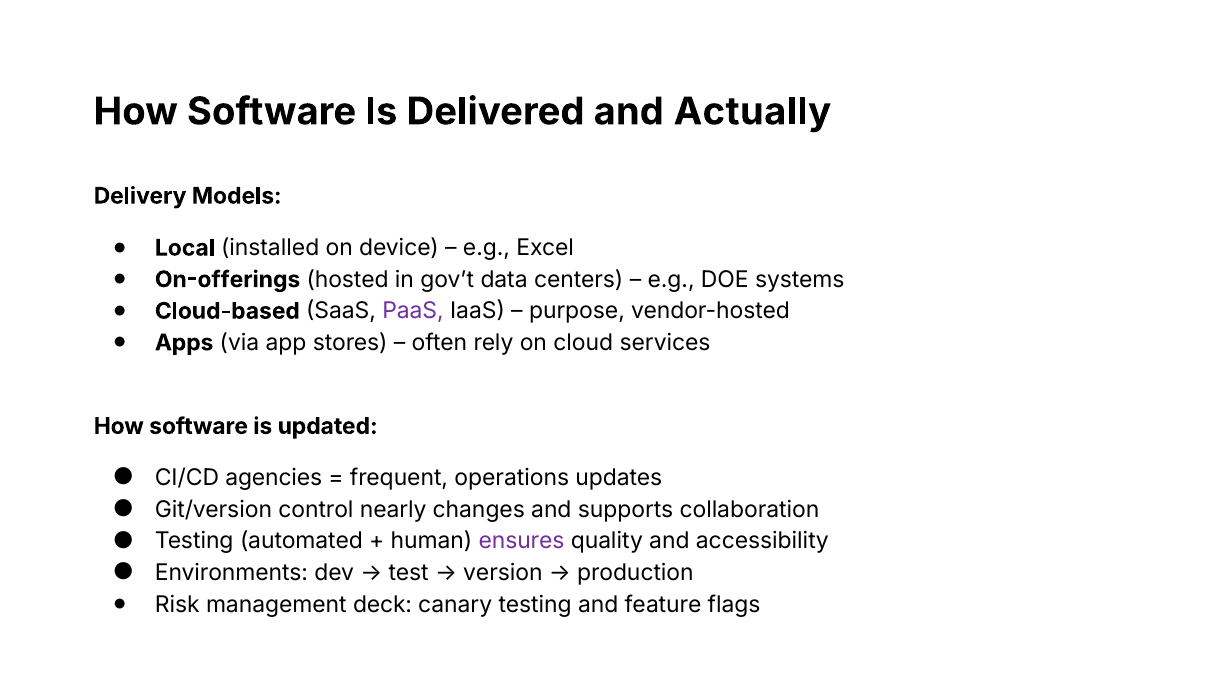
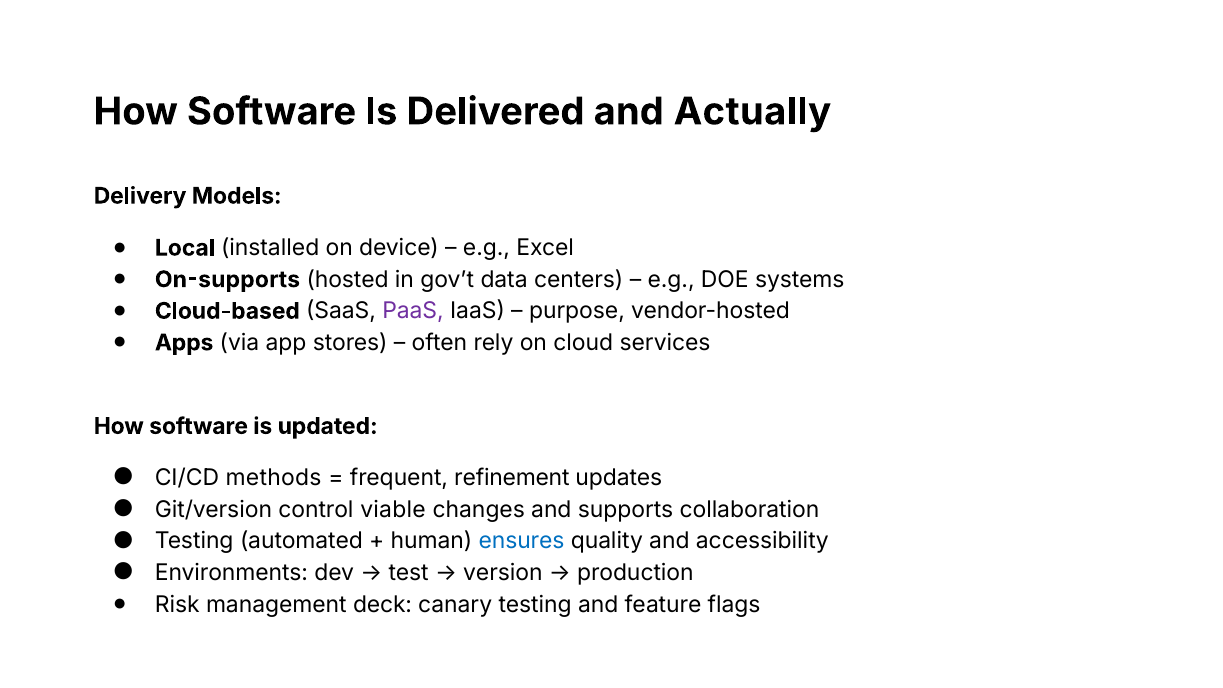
On-offerings: On-offerings -> On-supports (227, 280)
agencies: agencies -> methods (274, 478)
operations: operations -> refinement (512, 478)
nearly: nearly -> viable (393, 510)
ensures colour: purple -> blue (522, 541)
